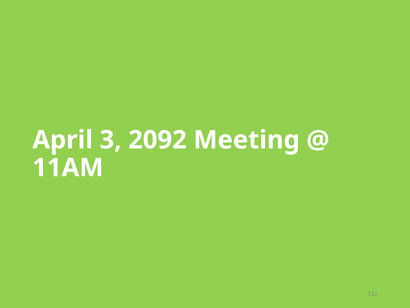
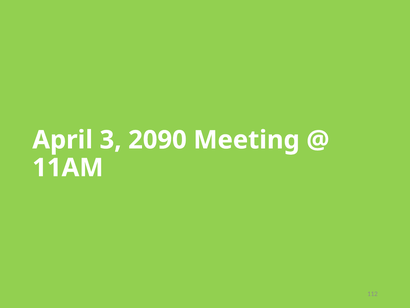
2092: 2092 -> 2090 (157, 140)
